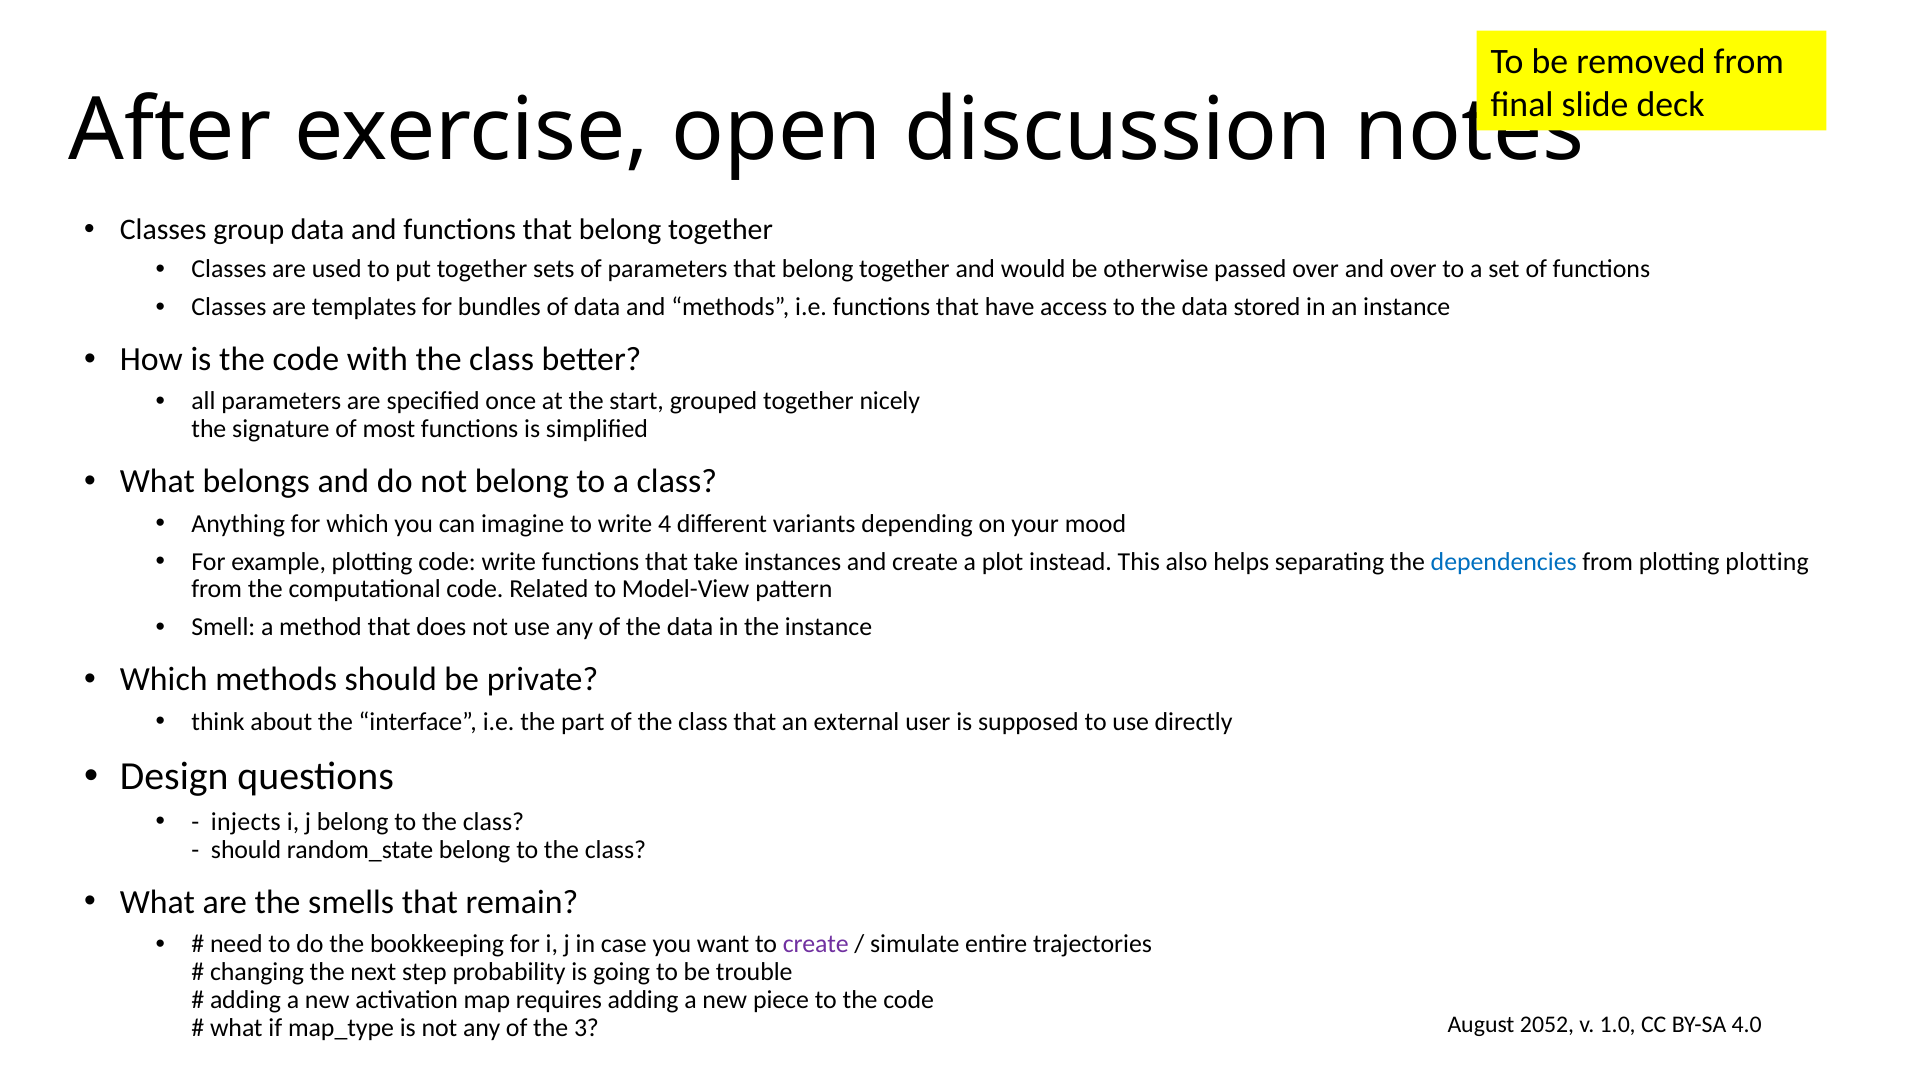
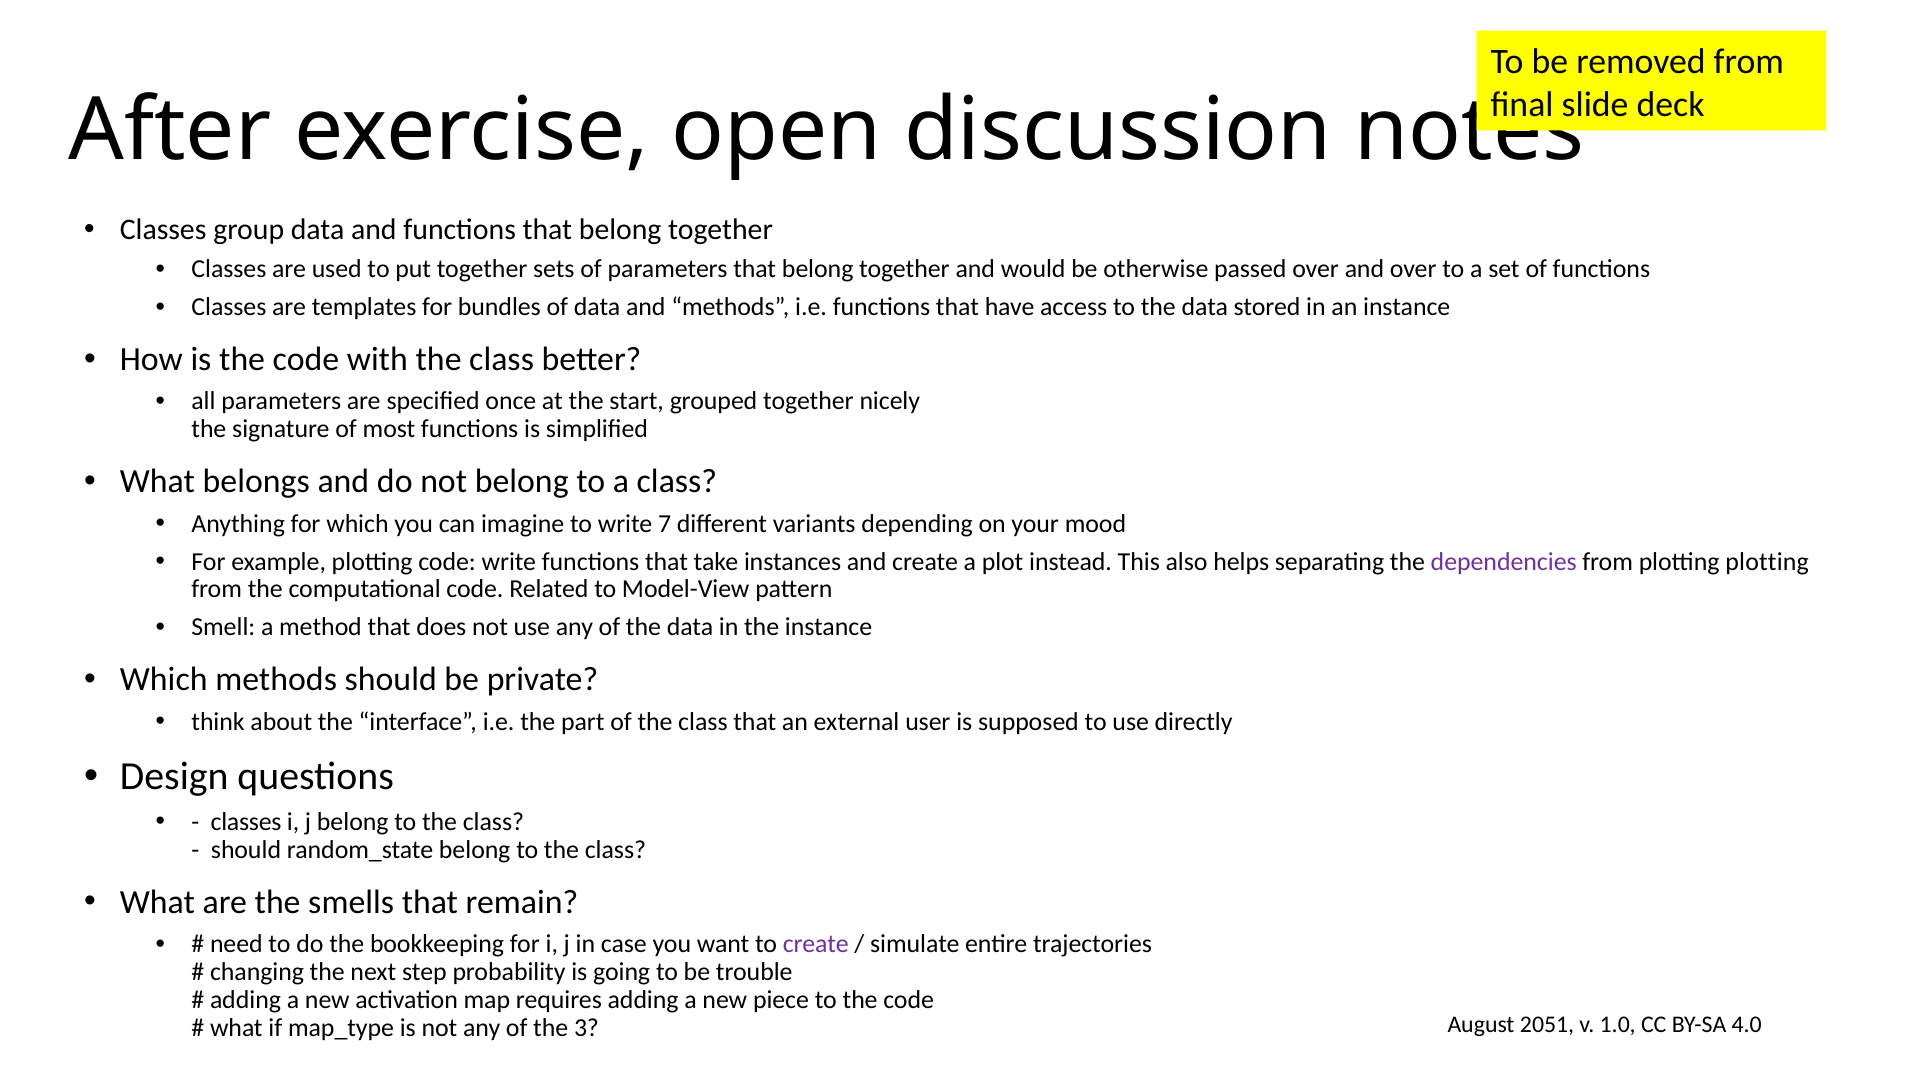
4: 4 -> 7 (665, 524)
dependencies colour: blue -> purple (1504, 562)
injects: injects -> classes (246, 822)
2052: 2052 -> 2051 (1547, 1025)
